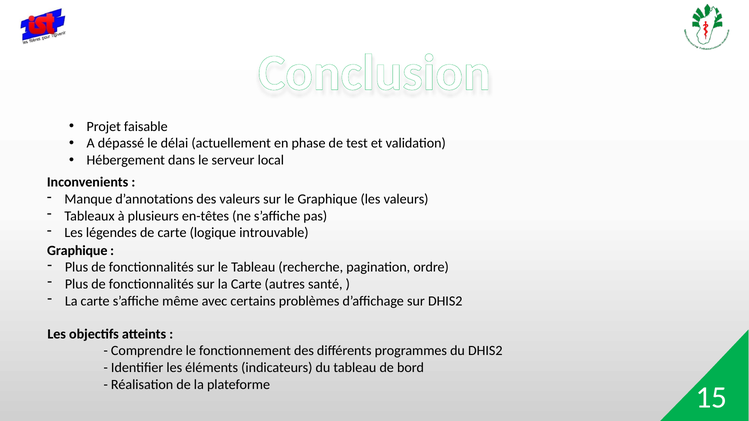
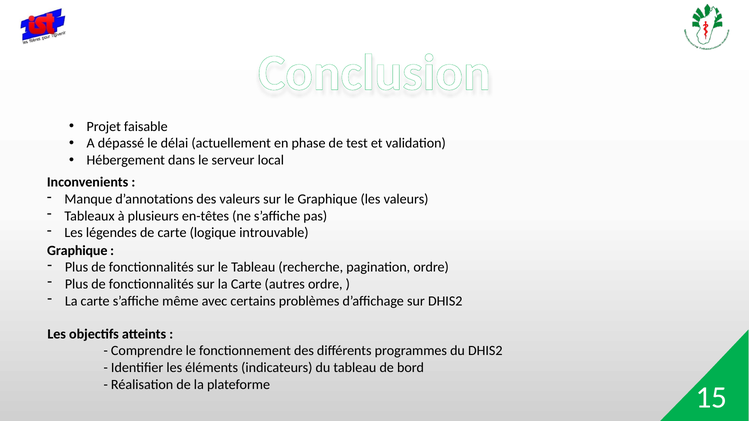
autres santé: santé -> ordre (325, 284)
